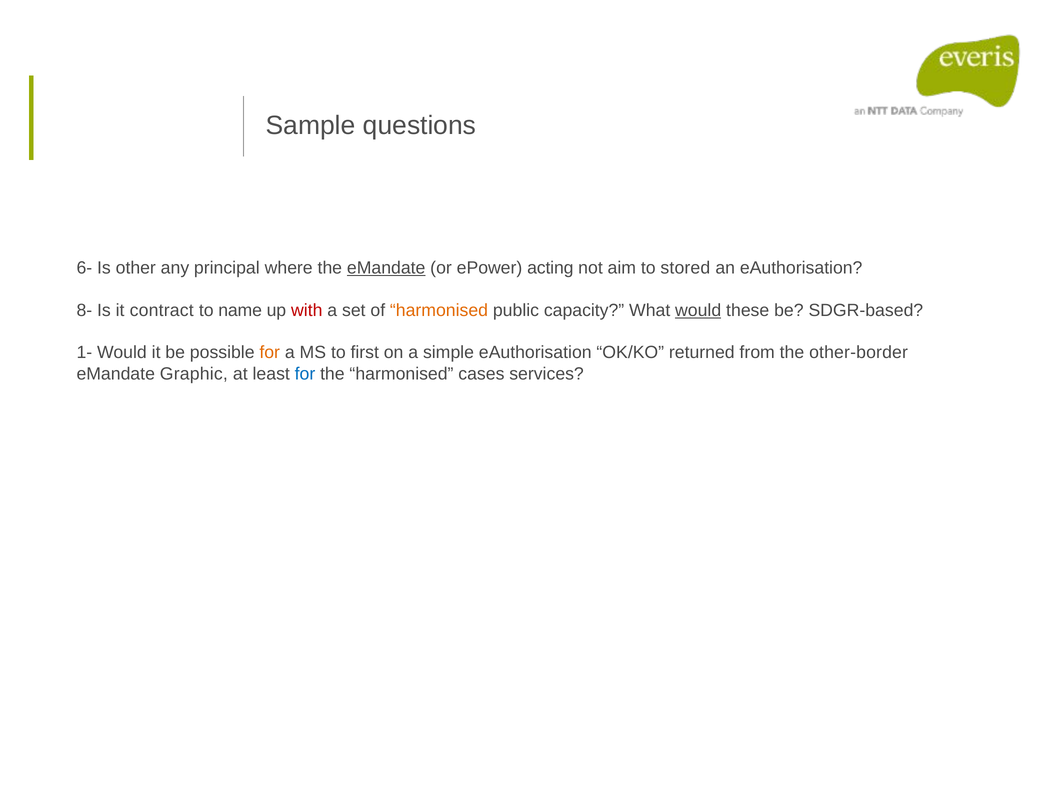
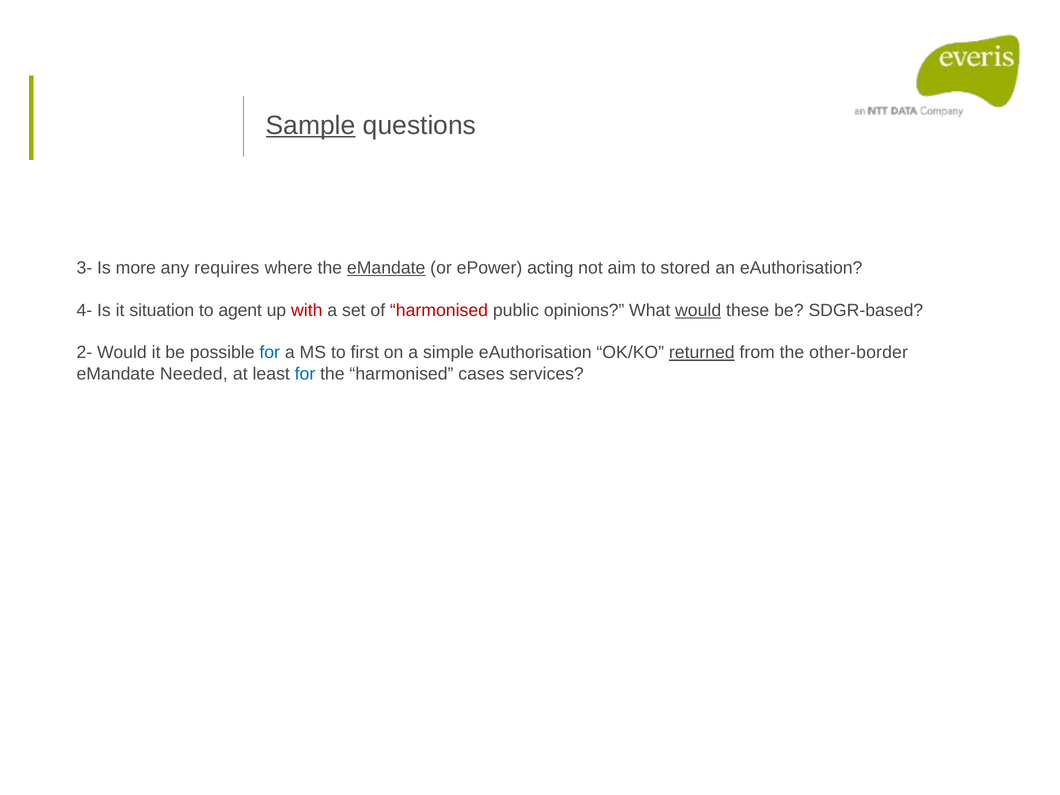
Sample underline: none -> present (311, 125)
6-: 6- -> 3- (84, 268)
other: other -> more (136, 268)
principal: principal -> requires (227, 268)
8-: 8- -> 4- (84, 310)
contract: contract -> situation (162, 310)
name: name -> agent (240, 310)
harmonised colour: orange -> red (439, 310)
capacity: capacity -> opinions (584, 310)
1-: 1- -> 2- (84, 353)
for colour: orange -> blue (270, 353)
returned underline: none -> present (702, 353)
Graphic: Graphic -> Needed (194, 374)
